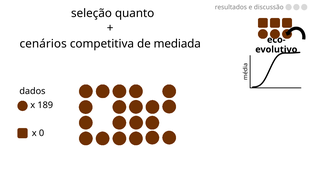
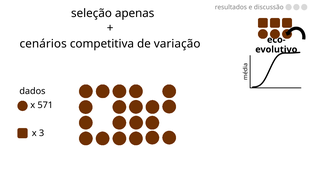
quanto: quanto -> apenas (135, 13)
mediada: mediada -> variação (177, 44)
189: 189 -> 571 (45, 105)
0: 0 -> 3 (42, 133)
